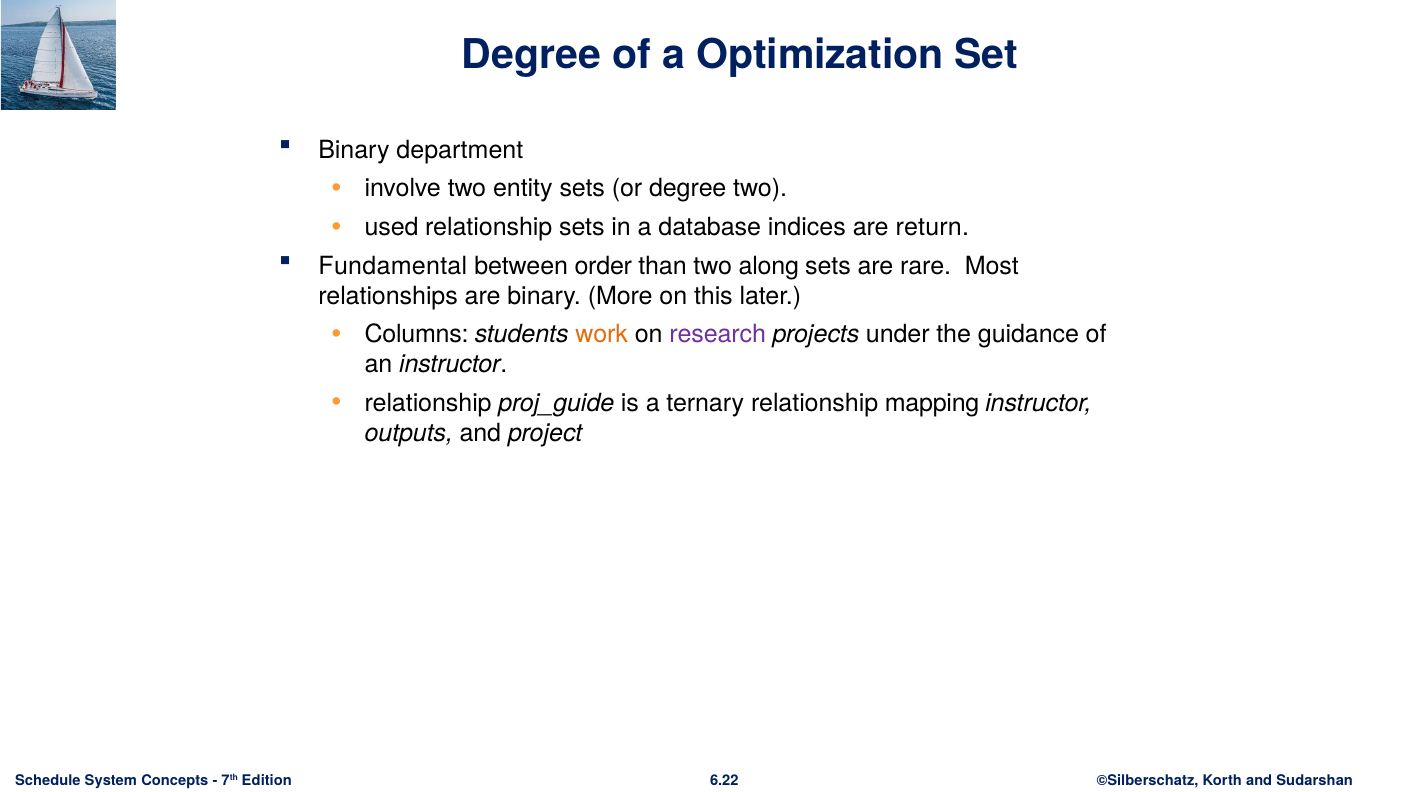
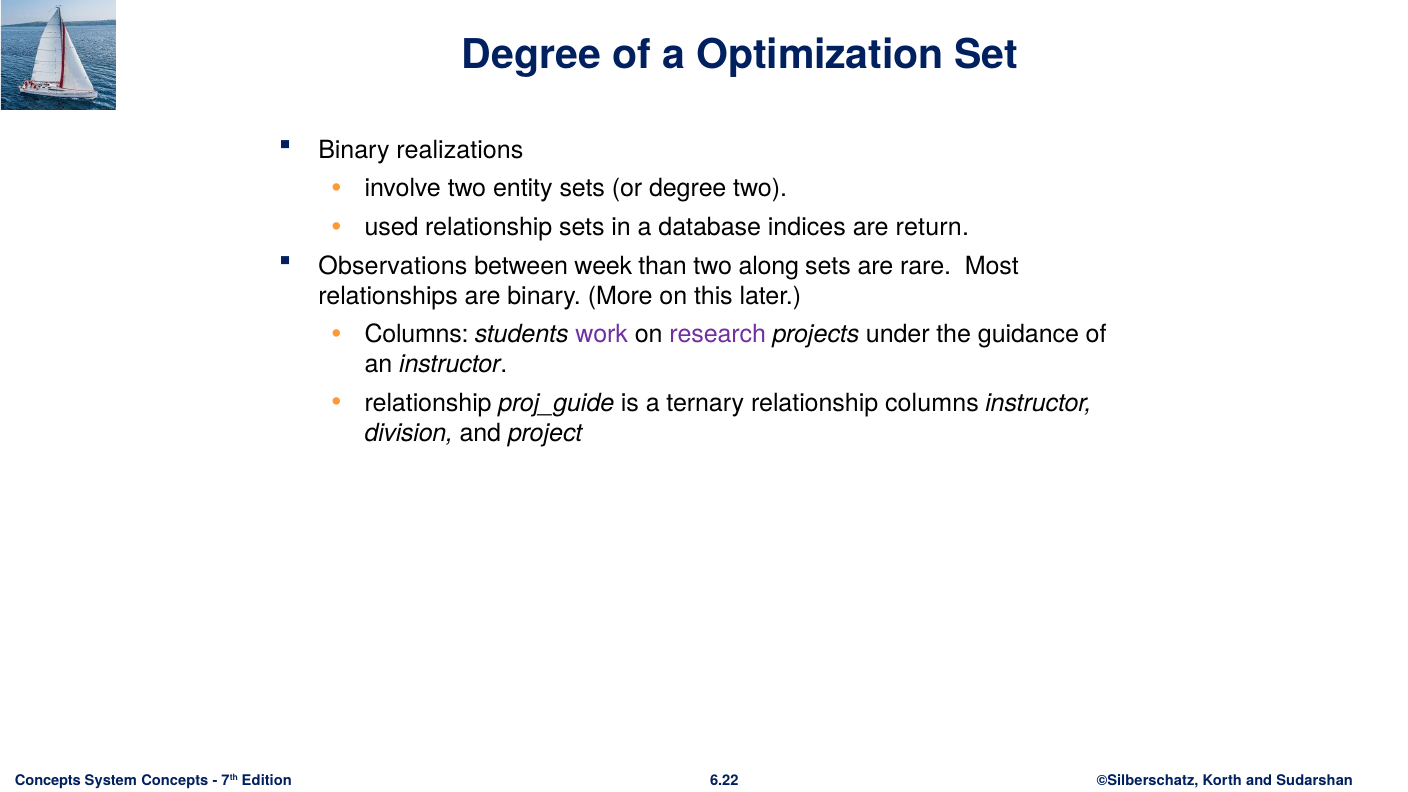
department: department -> realizations (460, 150)
Fundamental: Fundamental -> Observations (393, 266)
order: order -> week (603, 266)
work colour: orange -> purple (602, 335)
relationship mapping: mapping -> columns (932, 403)
outputs: outputs -> division (409, 433)
Schedule: Schedule -> Concepts (48, 780)
